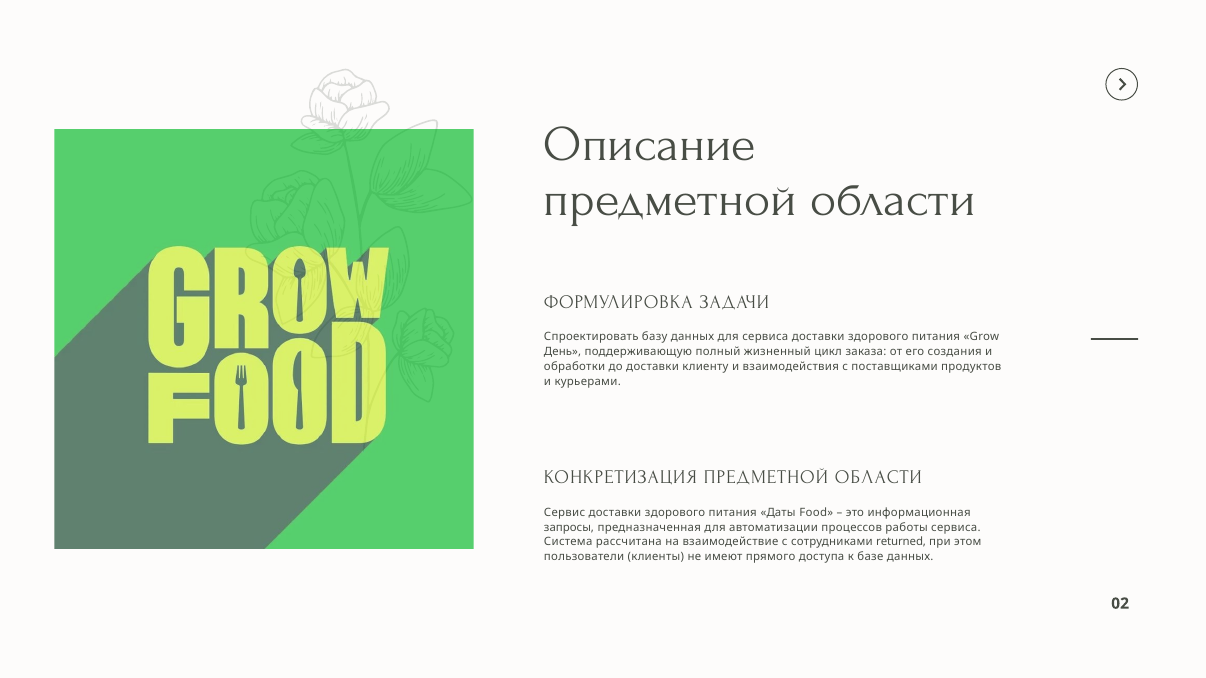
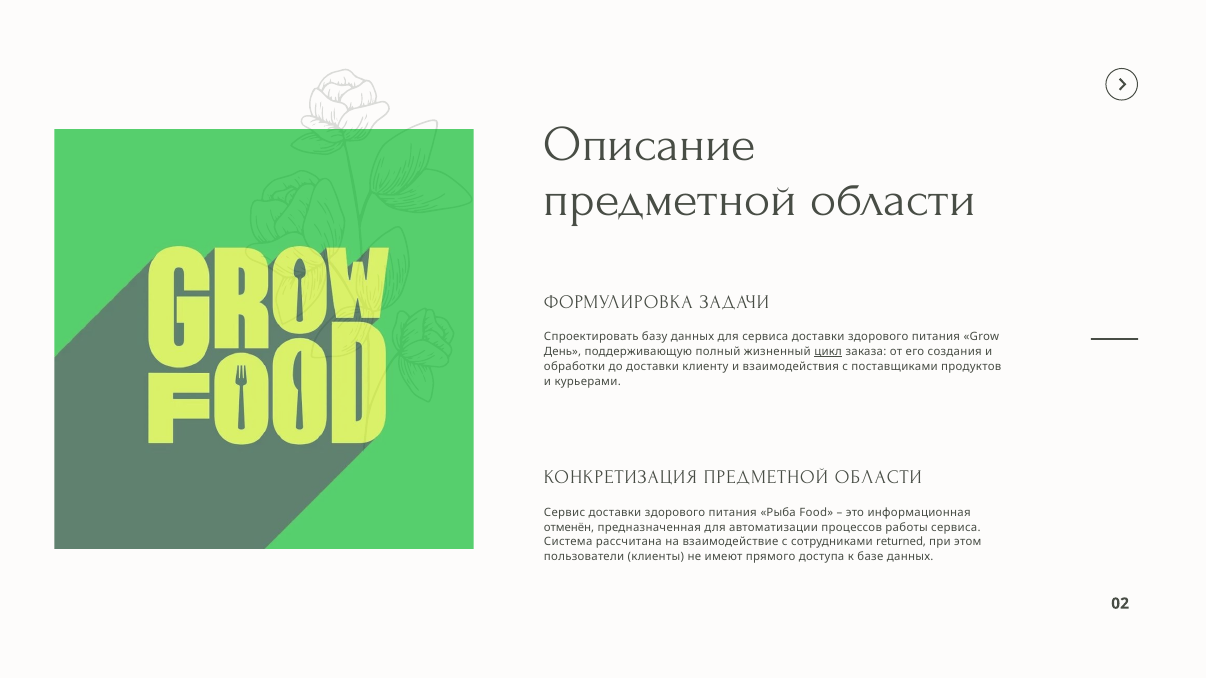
цикл underline: none -> present (828, 352)
Даты: Даты -> Рыба (778, 513)
запросы: запросы -> отменён (569, 528)
